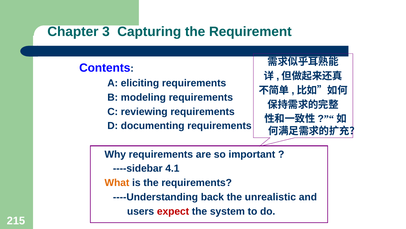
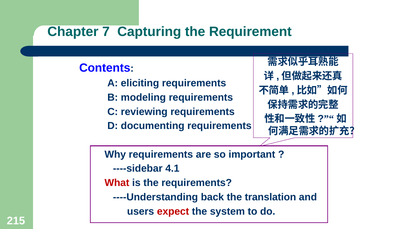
3: 3 -> 7 (106, 32)
What colour: orange -> red (117, 182)
unrealistic: unrealistic -> translation (270, 197)
